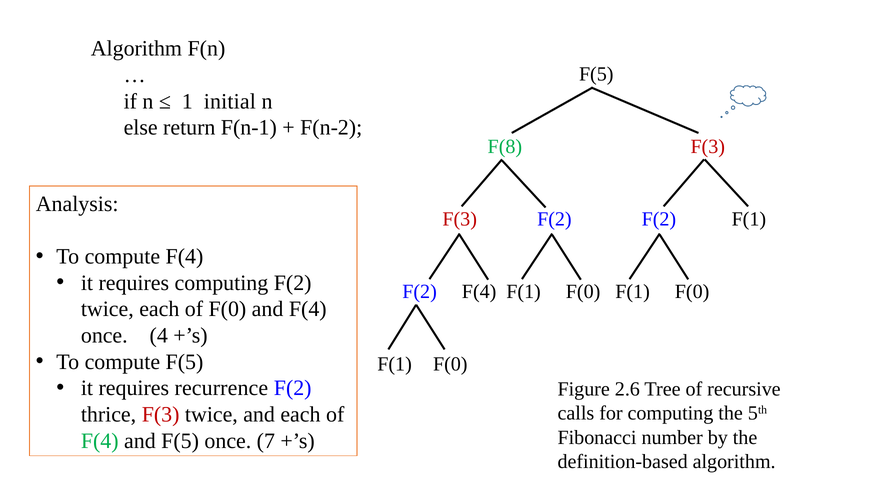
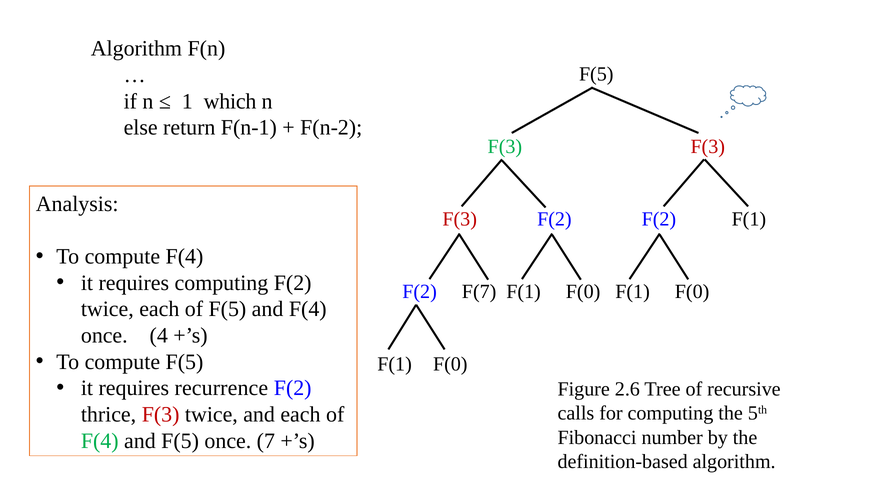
initial: initial -> which (230, 101)
F(8: F(8 -> F(3 (505, 146)
F(2 F(4: F(4 -> F(7 (479, 291)
of F(0: F(0 -> F(5 (227, 309)
